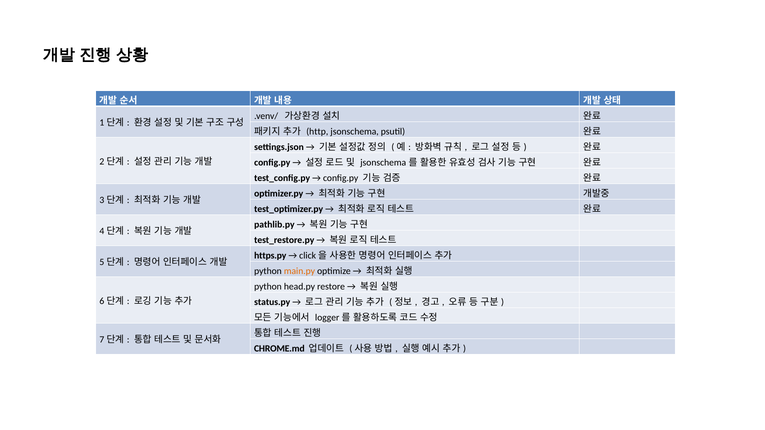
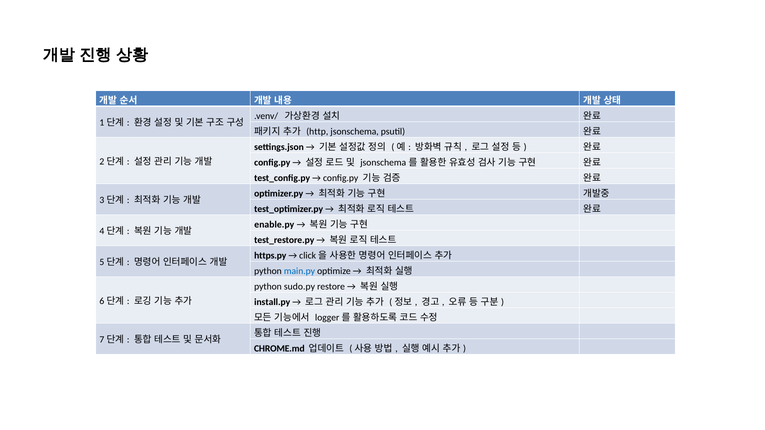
pathlib.py: pathlib.py -> enable.py (274, 225)
main.py colour: orange -> blue (299, 271)
head.py: head.py -> sudo.py (299, 287)
status.py: status.py -> install.py (272, 302)
